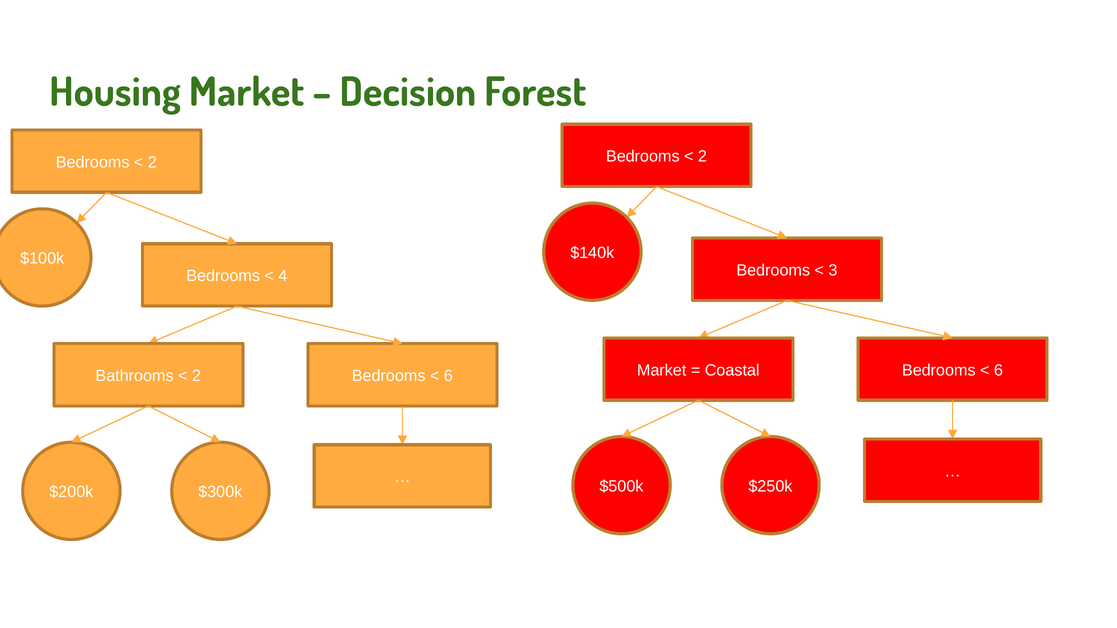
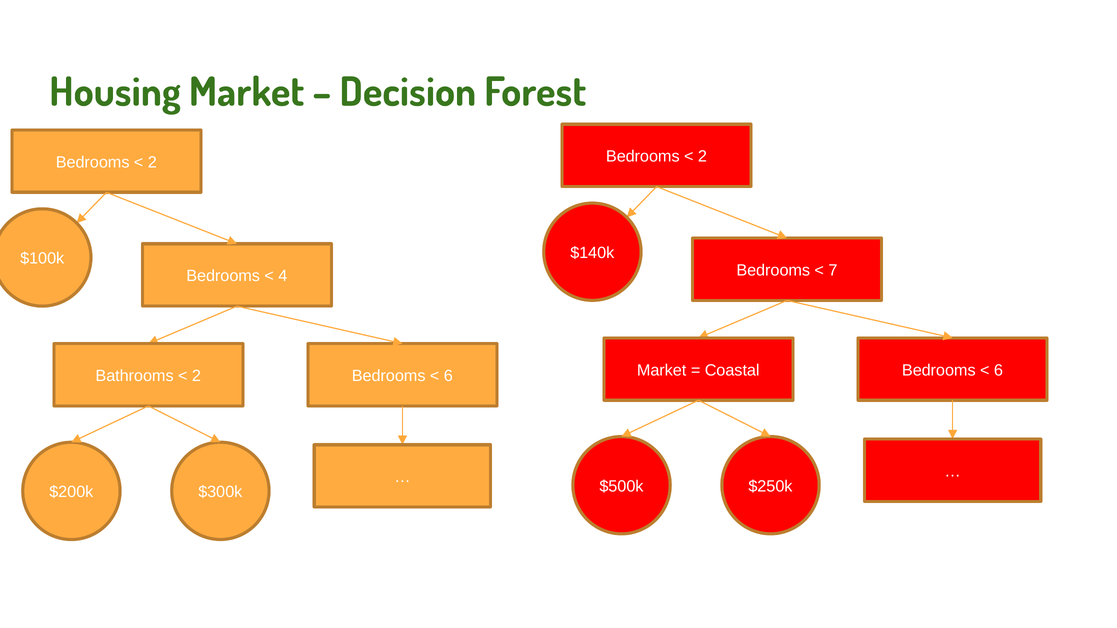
3: 3 -> 7 (833, 270)
